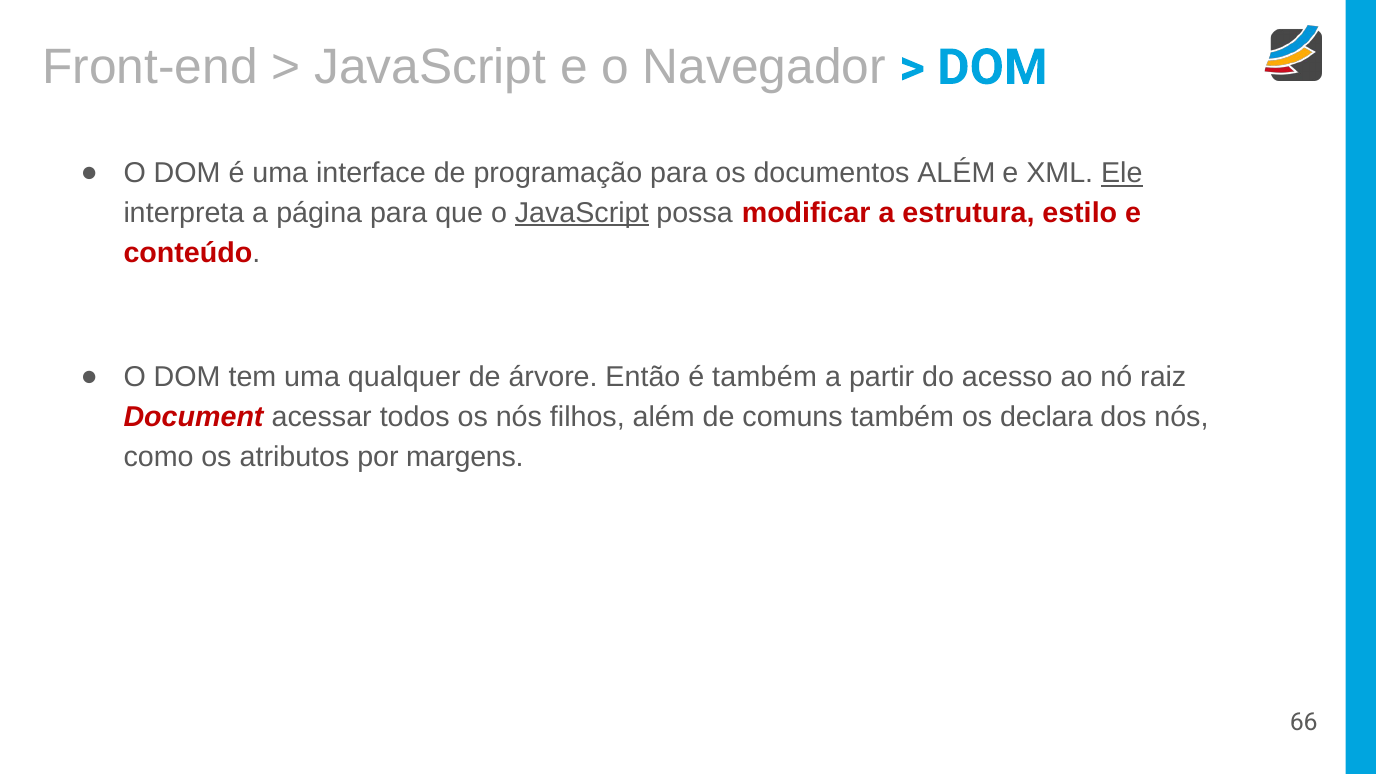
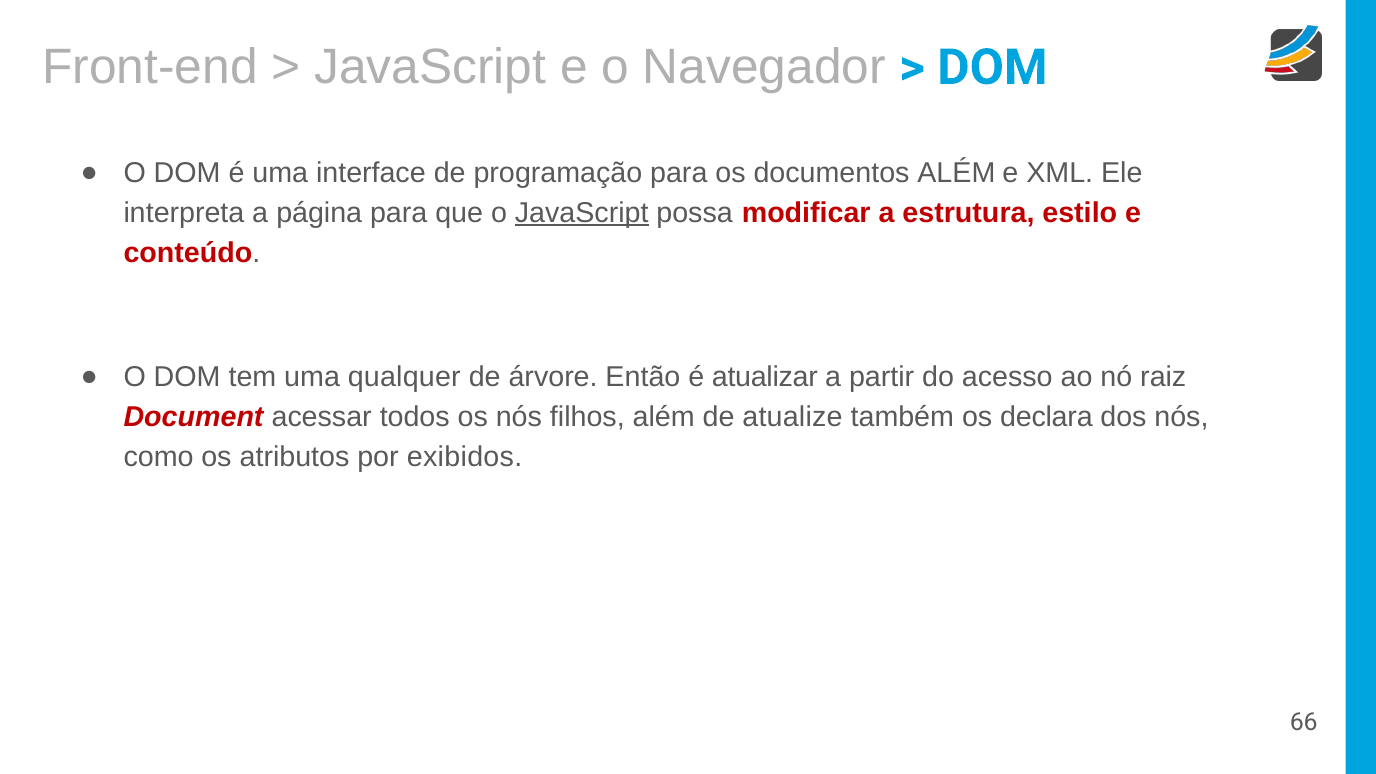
Ele underline: present -> none (1122, 173)
é também: também -> atualizar (765, 378)
comuns: comuns -> atualize (792, 417)
margens: margens -> exibidos (465, 457)
